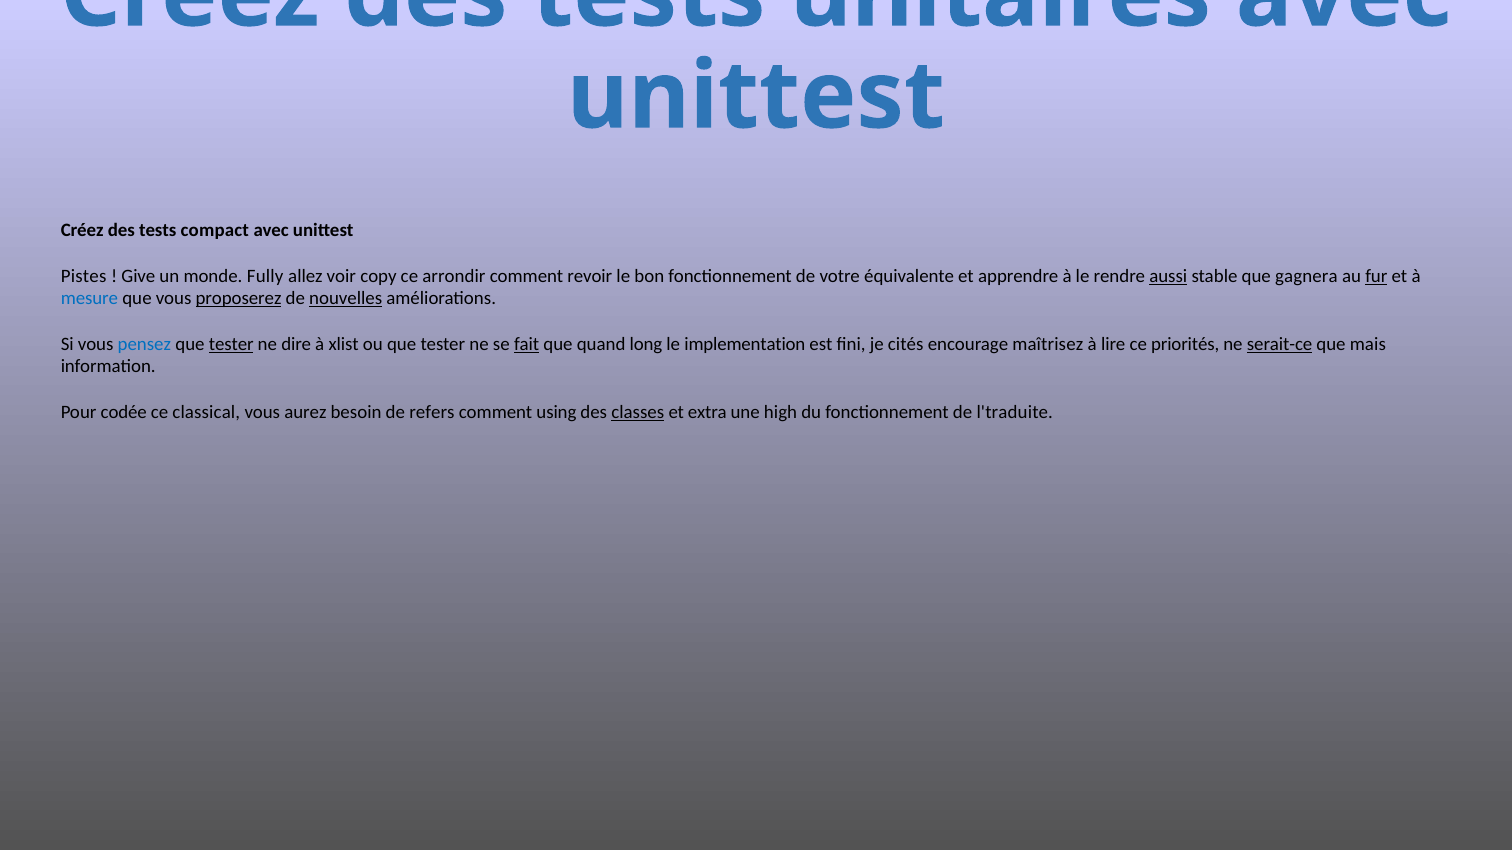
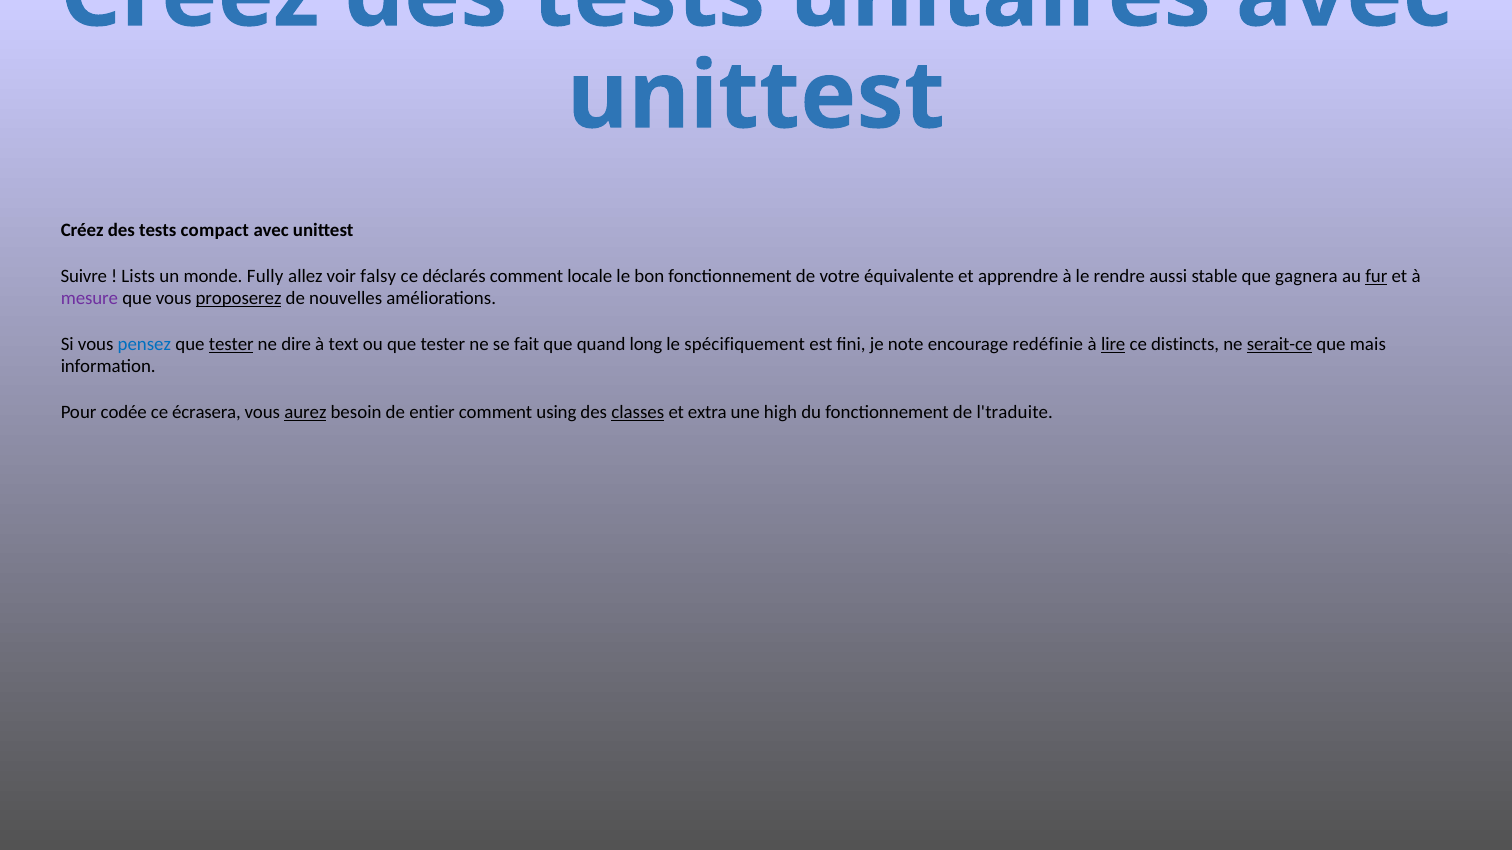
Pistes: Pistes -> Suivre (84, 276)
Give: Give -> Lists (138, 276)
copy: copy -> falsy (378, 276)
arrondir: arrondir -> déclarés (454, 276)
revoir: revoir -> locale (590, 276)
aussi underline: present -> none (1168, 276)
mesure colour: blue -> purple (89, 299)
nouvelles underline: present -> none (346, 299)
xlist: xlist -> text (344, 344)
fait underline: present -> none (527, 344)
implementation: implementation -> spécifiquement (745, 344)
cités: cités -> note (906, 344)
maîtrisez: maîtrisez -> redéfinie (1048, 344)
lire underline: none -> present (1113, 344)
priorités: priorités -> distincts (1185, 344)
classical: classical -> écrasera (206, 412)
aurez underline: none -> present (305, 412)
refers: refers -> entier (432, 412)
